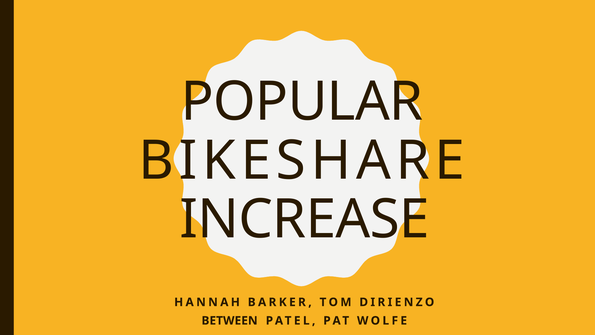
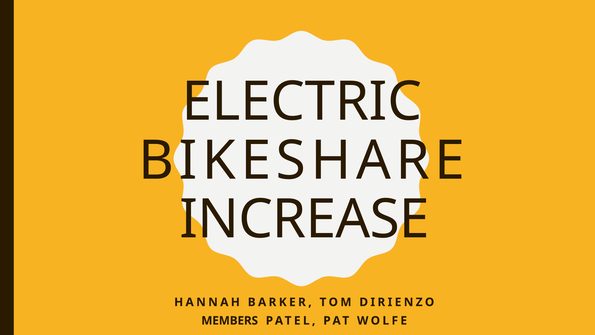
POPULAR: POPULAR -> ELECTRIC (302, 102)
BETWEEN: BETWEEN -> MEMBERS (230, 320)
